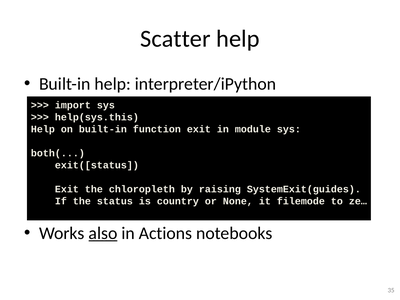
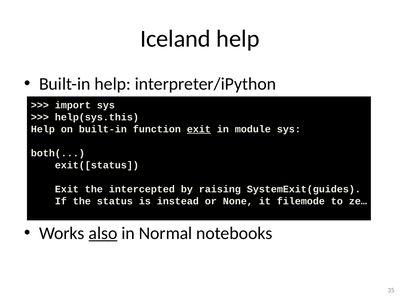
Scatter: Scatter -> Iceland (175, 39)
exit underline: none -> present (199, 129)
chloropleth: chloropleth -> intercepted (142, 189)
country: country -> instead (178, 201)
Actions: Actions -> Normal (166, 233)
